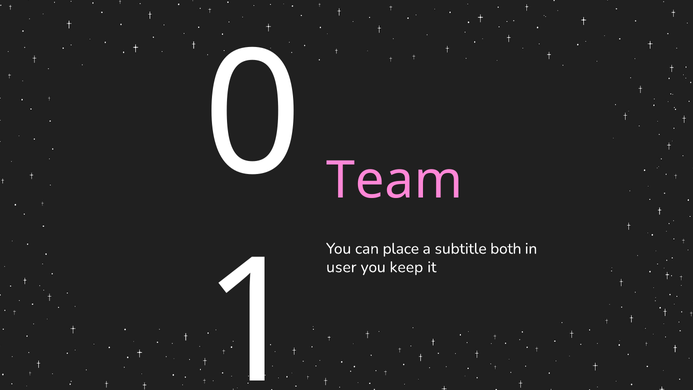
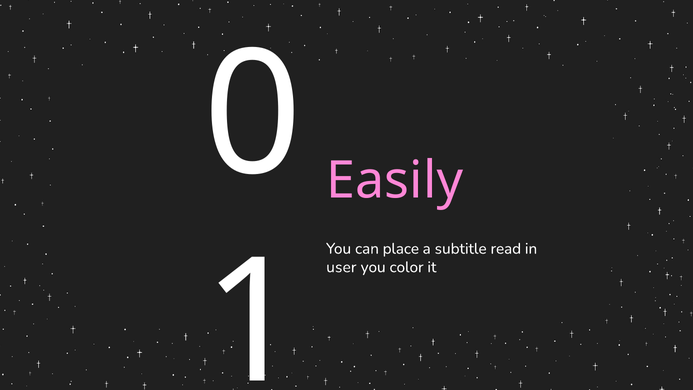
Team: Team -> Easily (395, 180)
both: both -> read (506, 249)
keep: keep -> color (407, 267)
